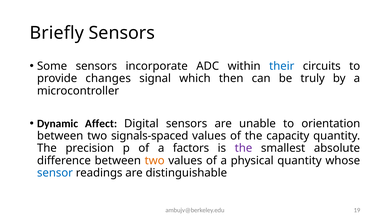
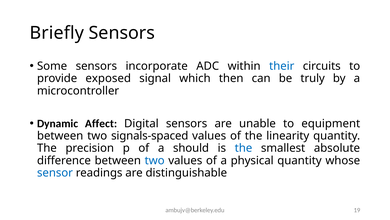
changes: changes -> exposed (108, 78)
orientation: orientation -> equipment (331, 123)
capacity: capacity -> linearity (288, 136)
factors: factors -> should (191, 148)
the colour: purple -> blue (243, 148)
two colour: orange -> blue (155, 160)
